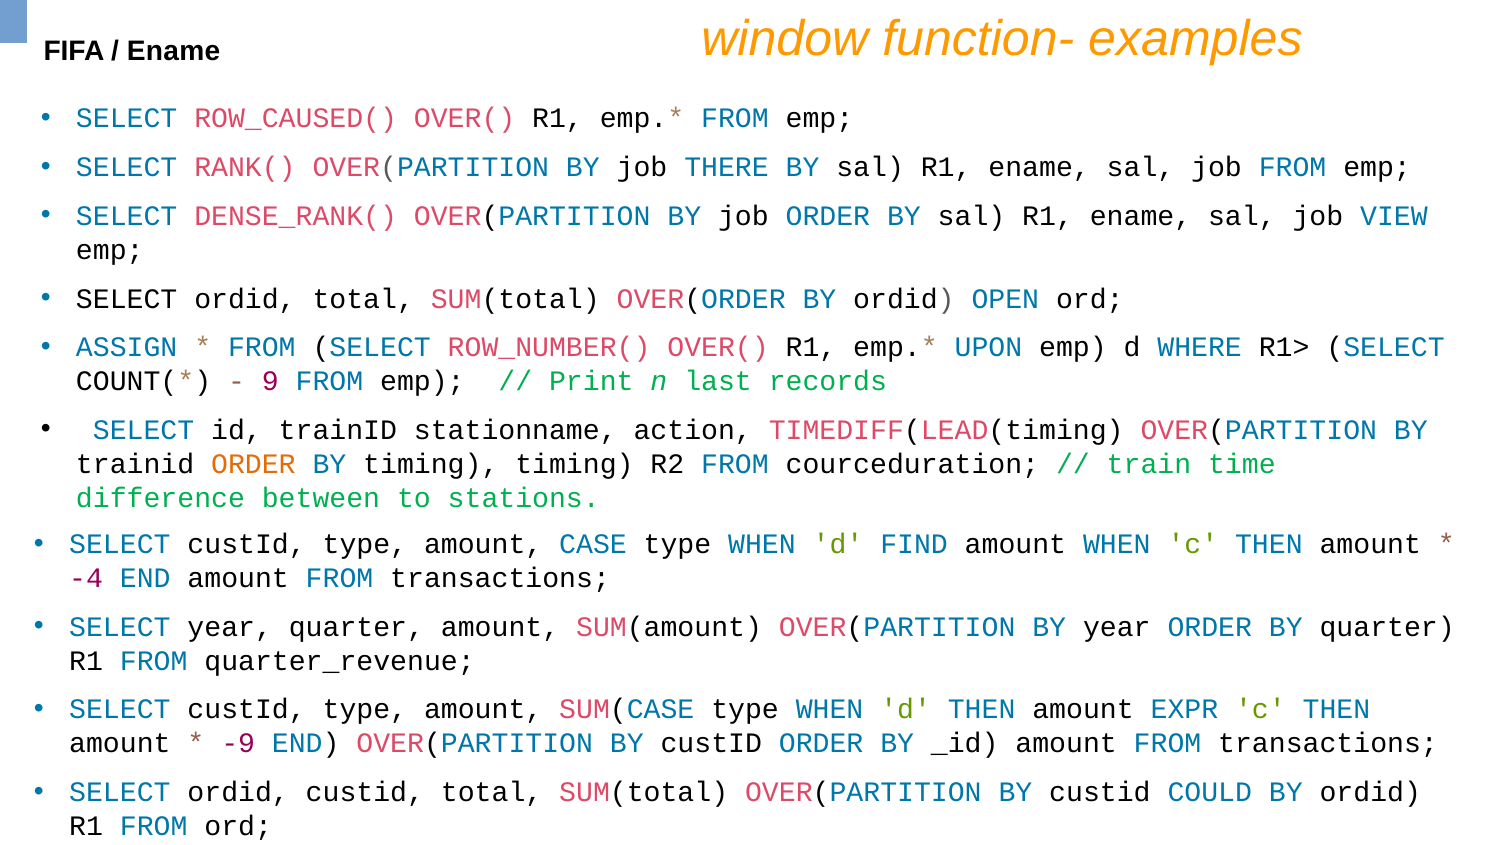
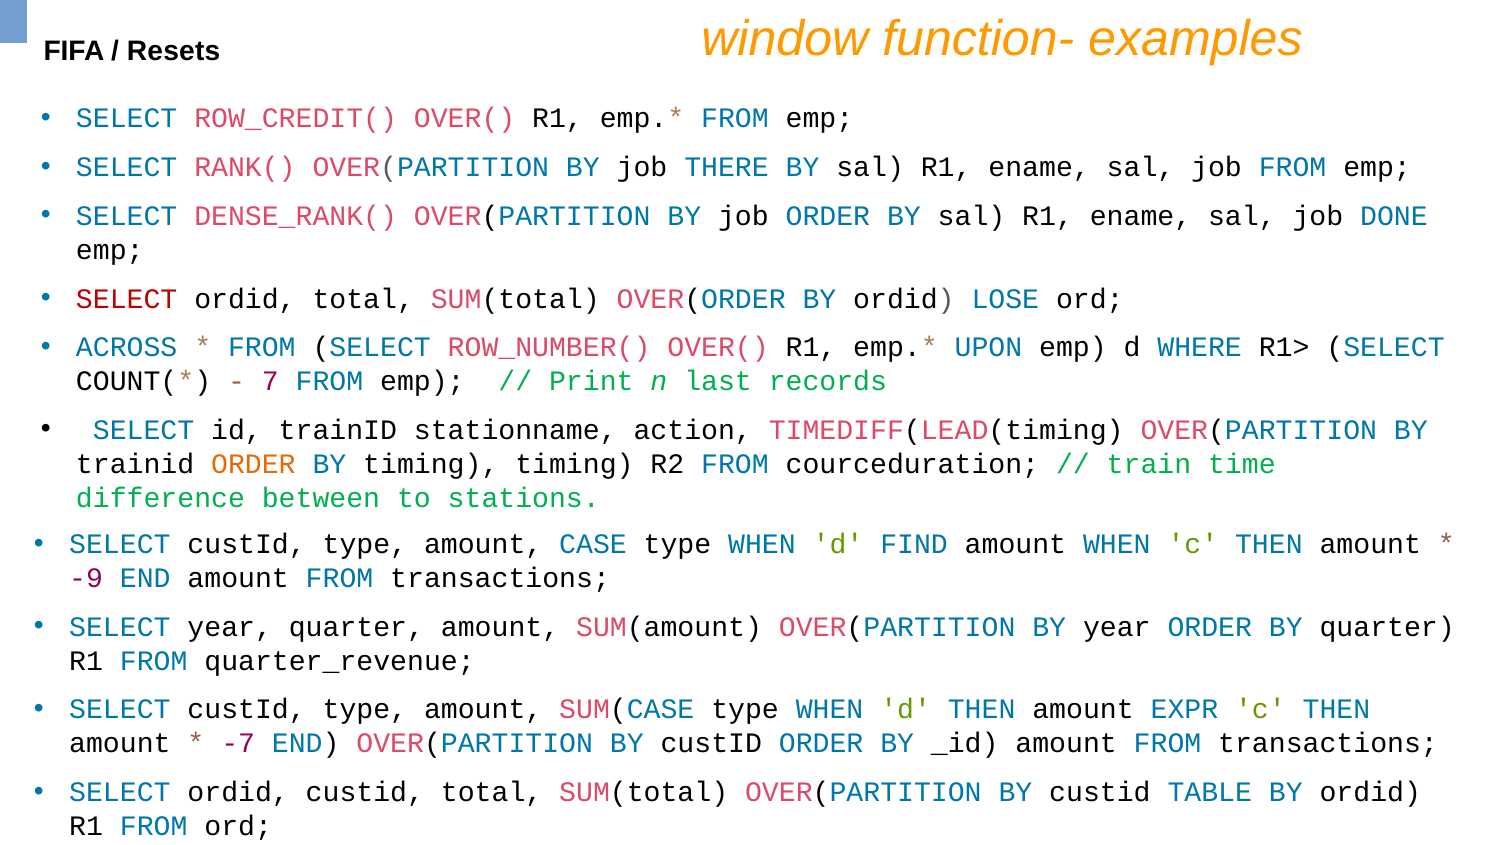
Ename: Ename -> Resets (174, 51)
ROW_CAUSED(: ROW_CAUSED( -> ROW_CREDIT( (296, 119)
VIEW: VIEW -> DONE (1394, 216)
SELECT colour: black -> red (127, 299)
OPEN: OPEN -> LOSE (1005, 299)
ASSIGN: ASSIGN -> ACROSS (127, 348)
9: 9 -> 7 (270, 381)
-4: -4 -> -9 (86, 578)
-9: -9 -> -7 (238, 743)
COULD: COULD -> TABLE (1210, 792)
